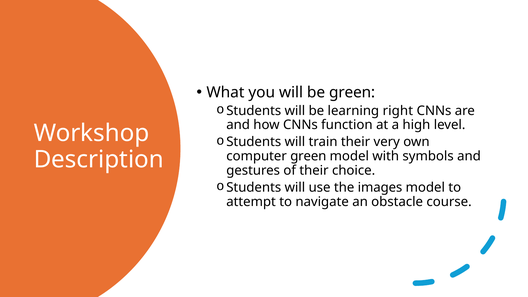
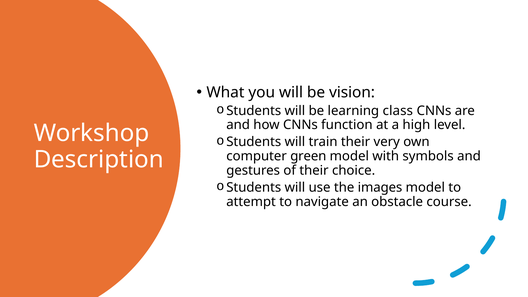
be green: green -> vision (352, 92)
right: right -> class (398, 111)
